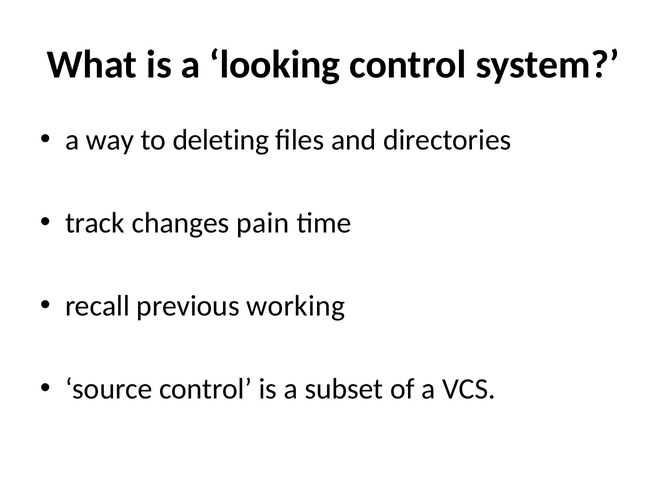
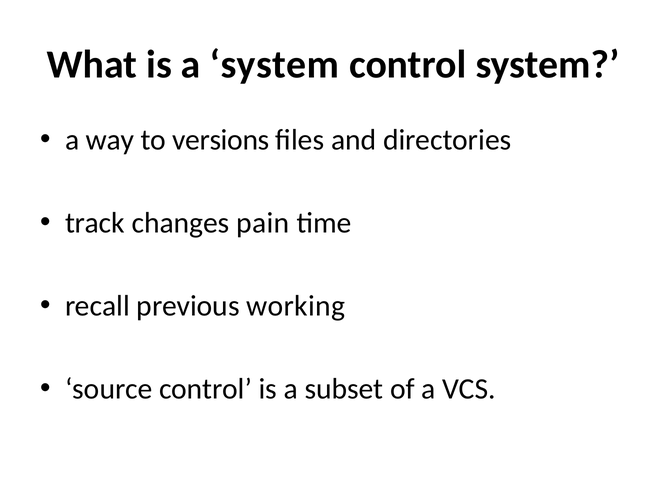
a looking: looking -> system (275, 65)
deleting: deleting -> versions (221, 140)
